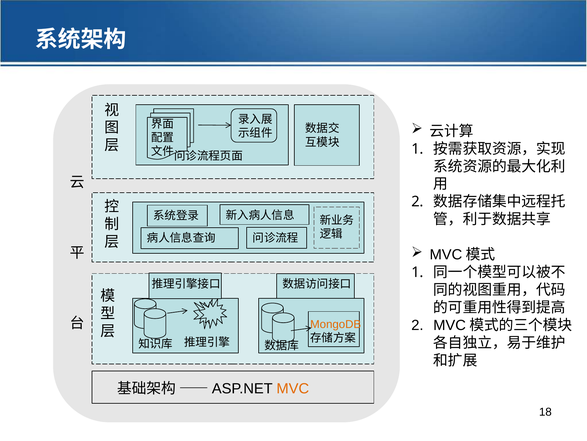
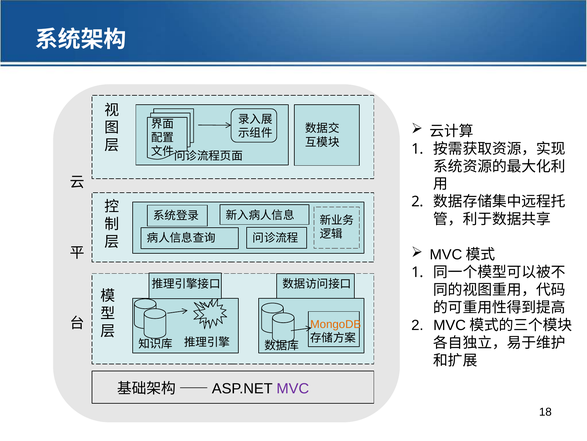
MVC colour: orange -> purple (293, 388)
